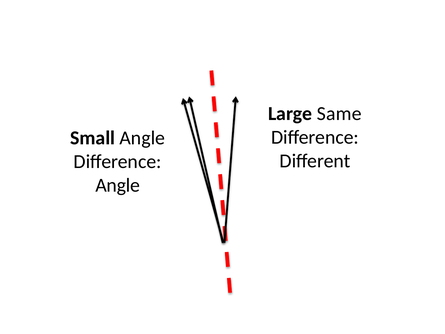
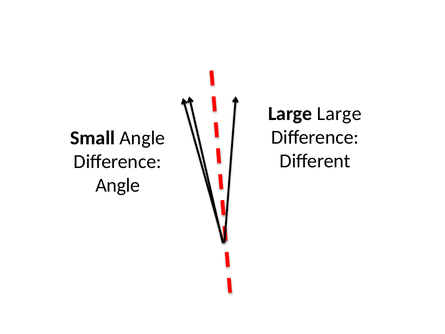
Large Same: Same -> Large (339, 114)
